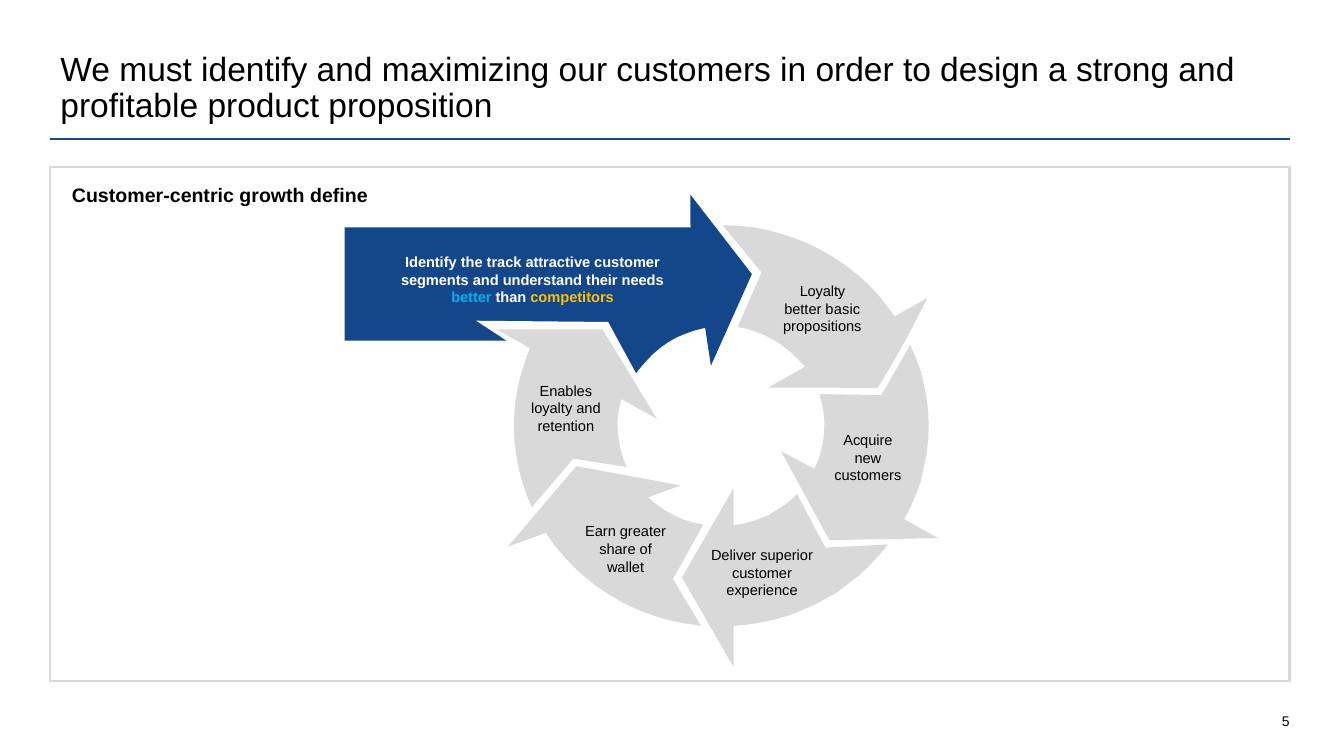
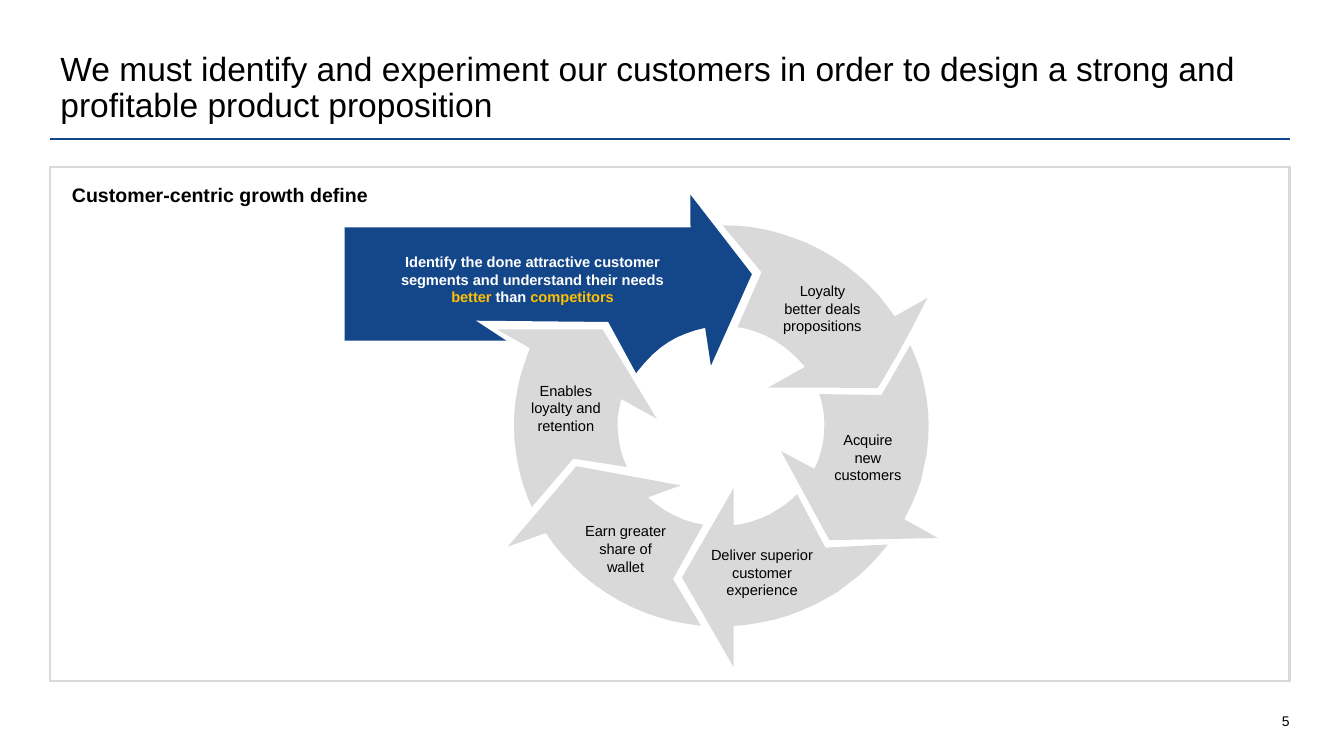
maximizing: maximizing -> experiment (466, 70)
track: track -> done (504, 263)
better colour: light blue -> yellow (471, 298)
basic: basic -> deals (843, 309)
